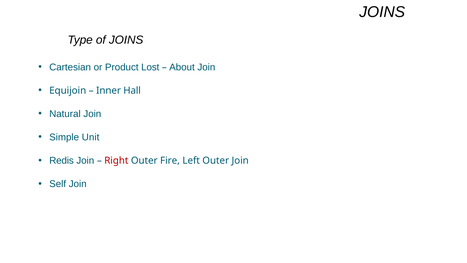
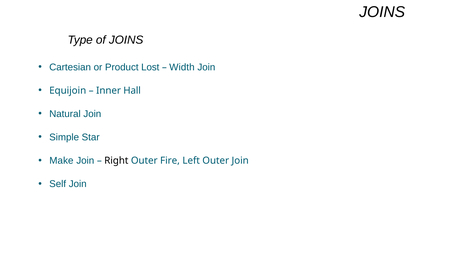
About: About -> Width (182, 67)
Unit: Unit -> Star (91, 137)
Redis: Redis -> Make (61, 160)
Right colour: red -> black (116, 160)
